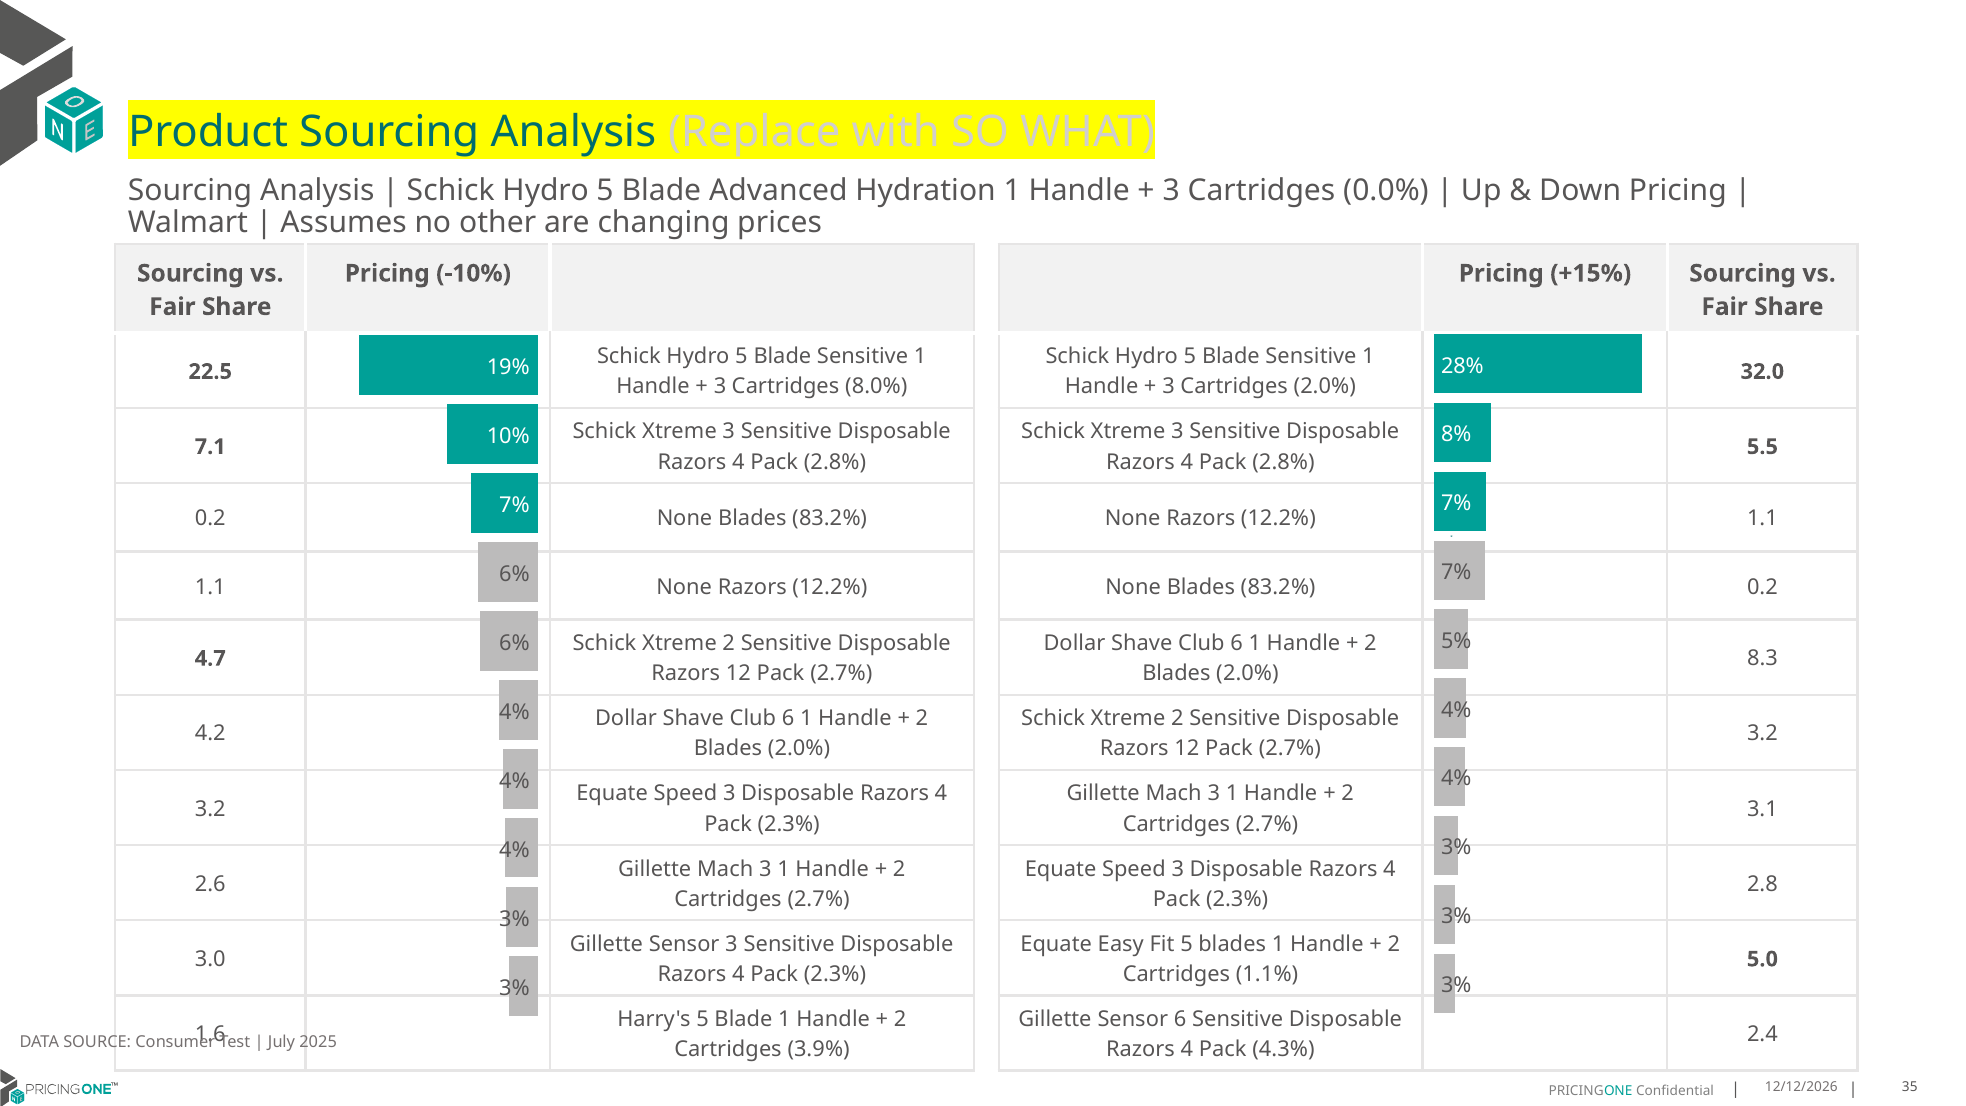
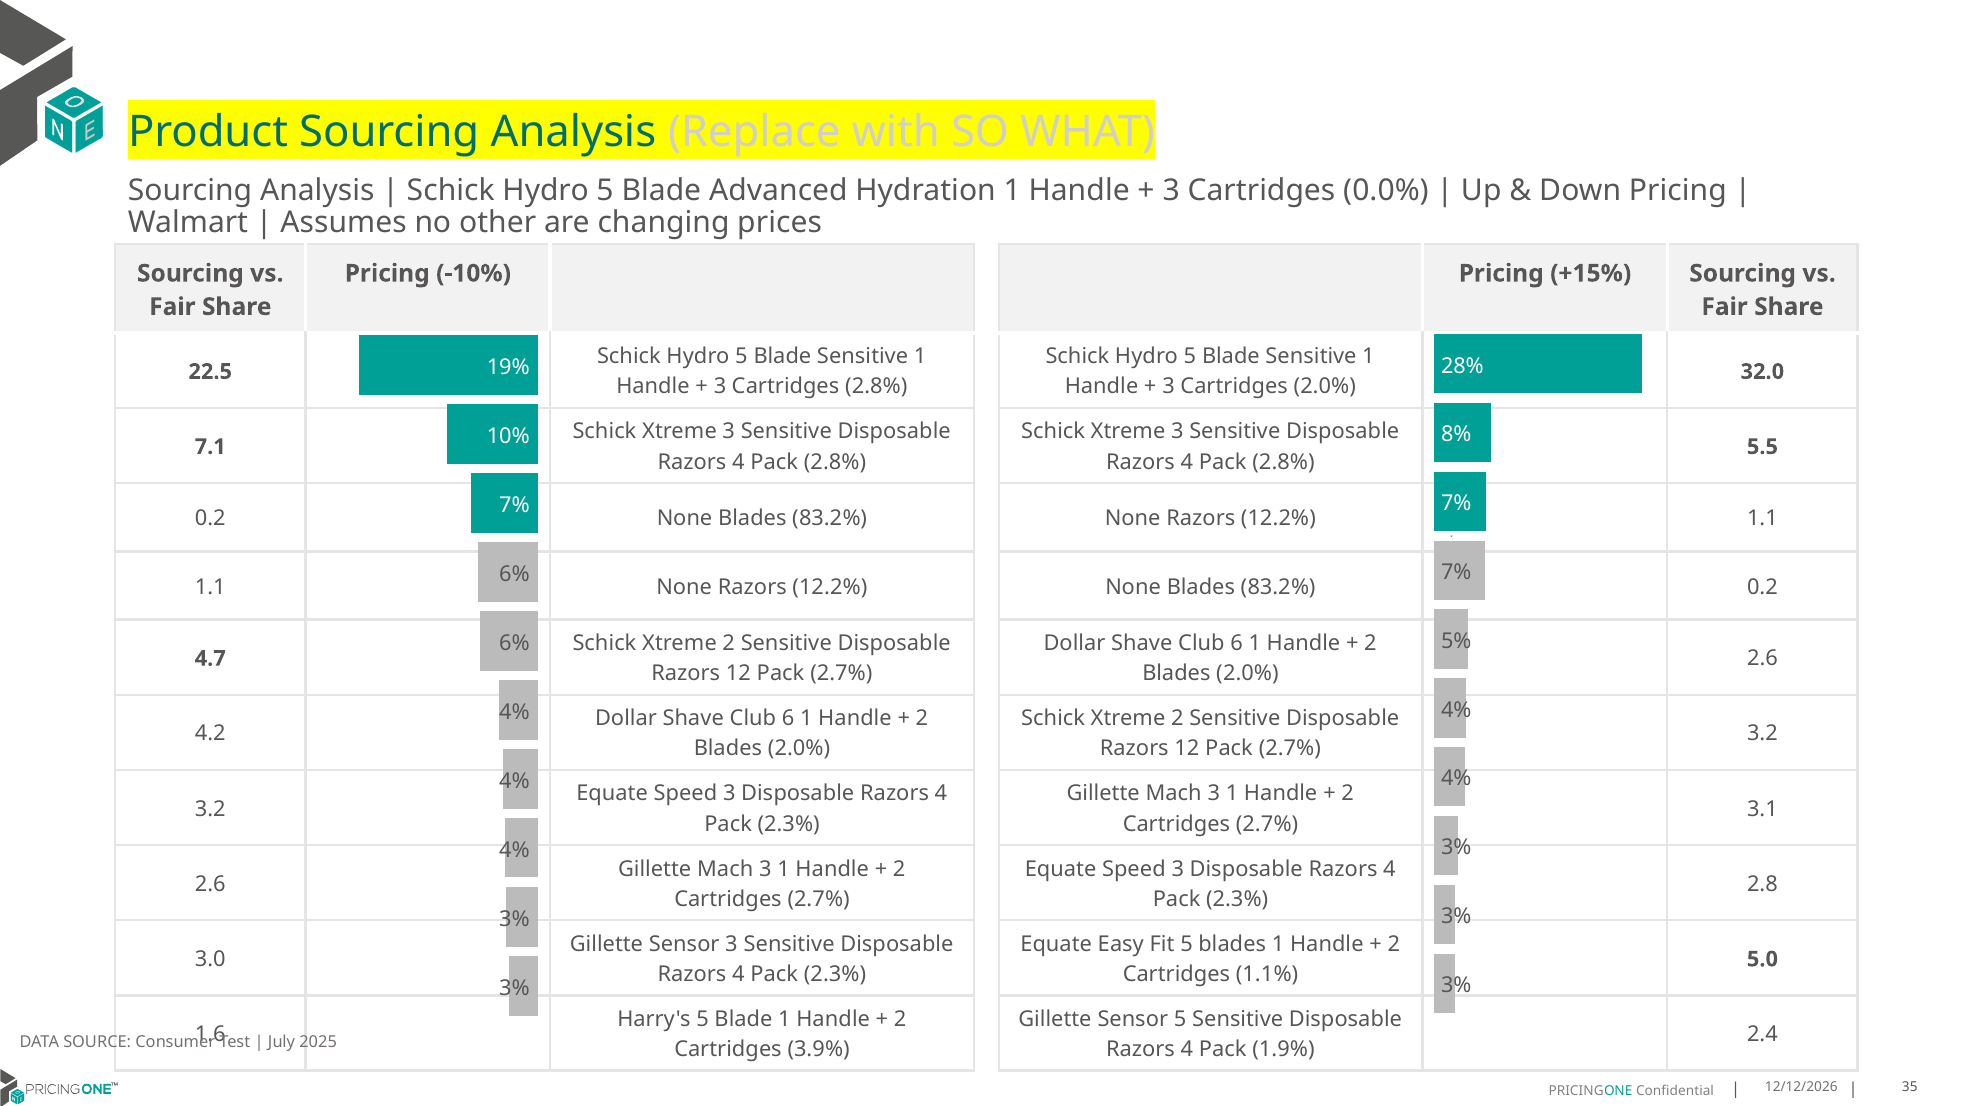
Cartridges 8.0%: 8.0% -> 2.8% (876, 387)
8.3: 8.3 -> 2.6 (1762, 658)
Sensor 6: 6 -> 5 (1180, 1019)
4.3%: 4.3% -> 1.9% (1283, 1049)
